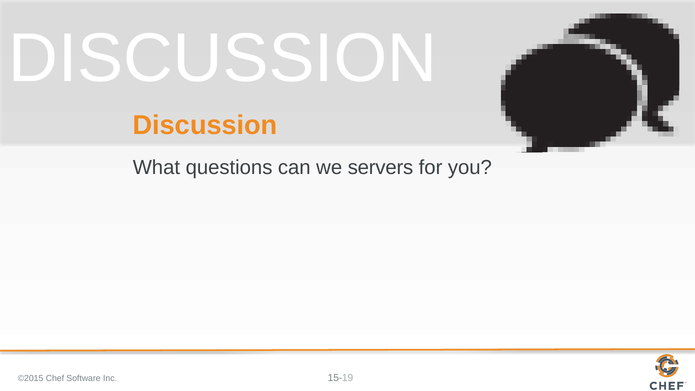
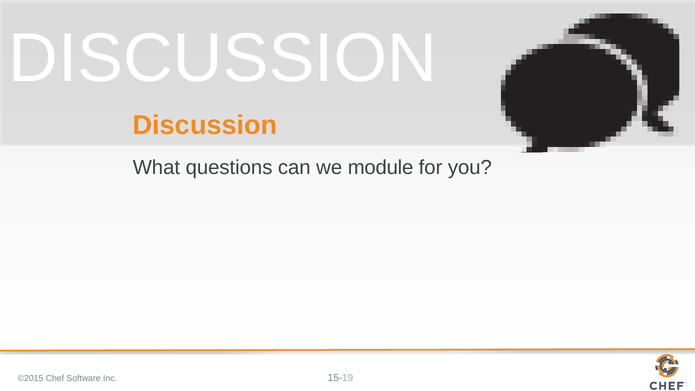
servers: servers -> module (381, 167)
